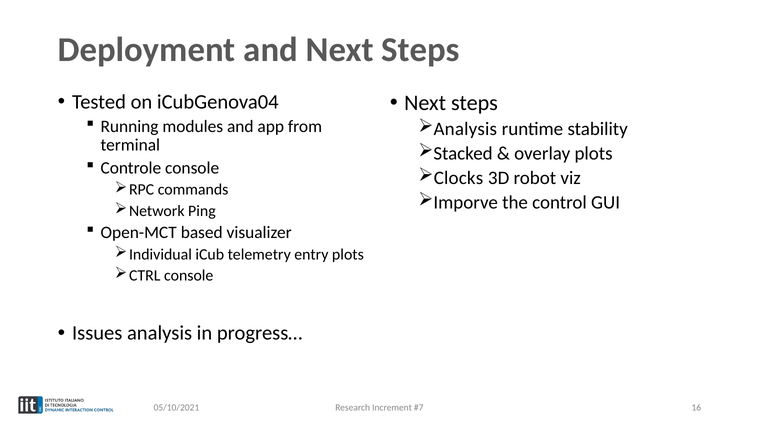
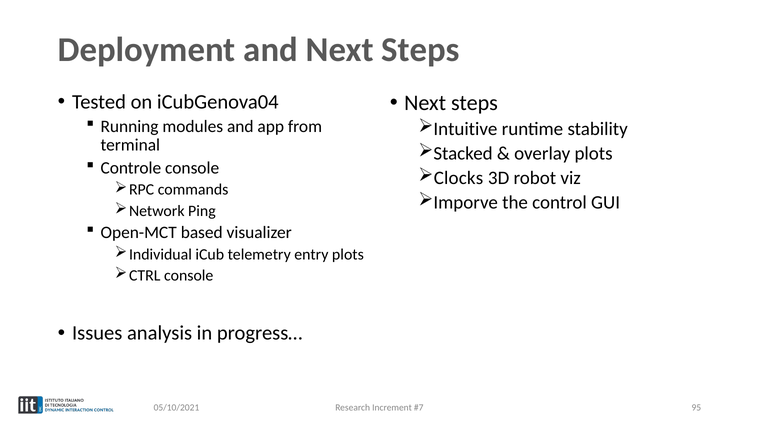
Analysis: Analysis -> Intuitive (465, 129)
16: 16 -> 95 (696, 408)
